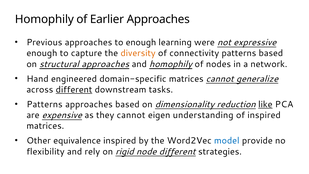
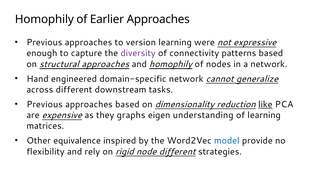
to enough: enough -> version (141, 42)
diversity colour: orange -> purple (138, 53)
domain-specific matrices: matrices -> network (186, 79)
different underline: present -> none (74, 90)
Patterns: Patterns -> Previous (45, 104)
they cannot: cannot -> graphs (131, 115)
of inspired: inspired -> learning (264, 115)
